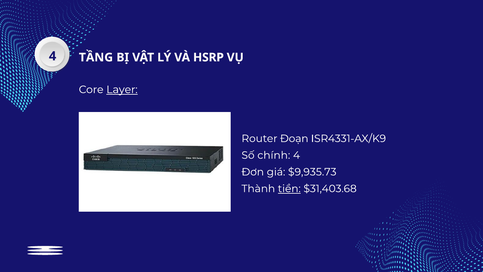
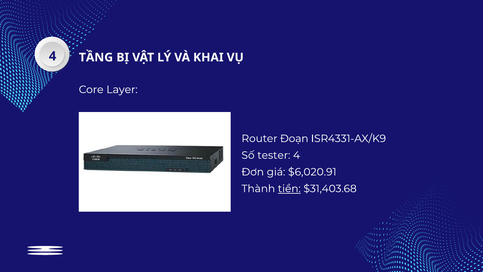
HSRP: HSRP -> KHAI (208, 57)
Layer underline: present -> none (122, 89)
chính: chính -> tester (274, 155)
$9,935.73: $9,935.73 -> $6,020.91 (312, 172)
